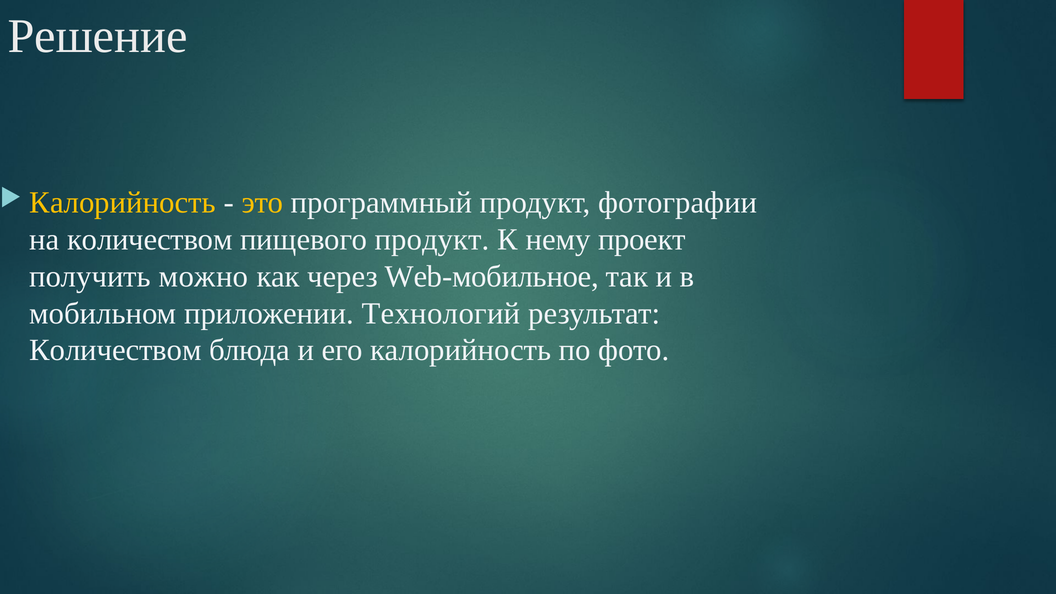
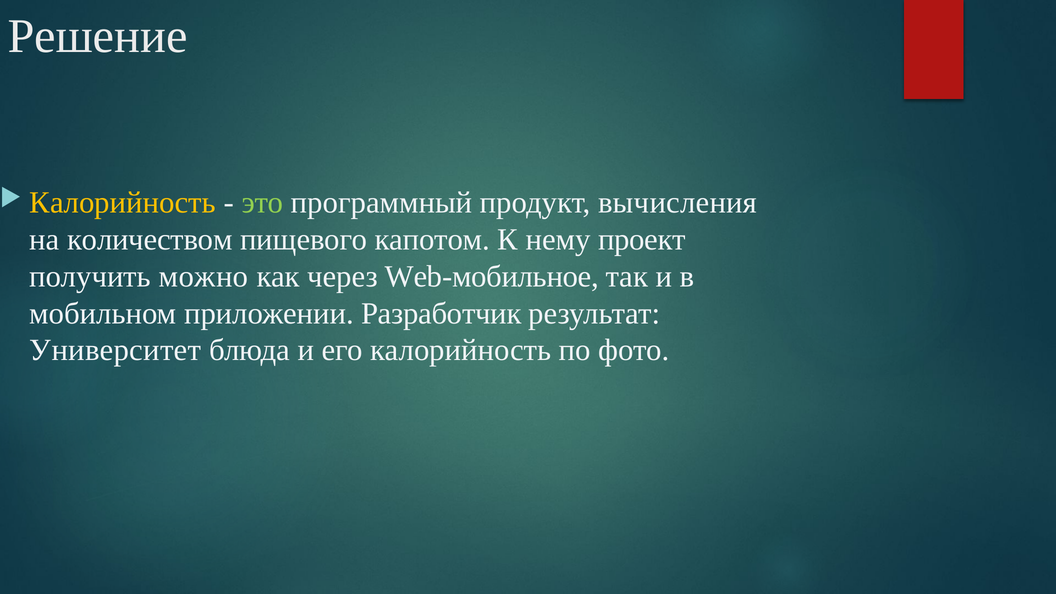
это colour: yellow -> light green (263, 203)
фотографии: фотографии -> вычисления (678, 203)
пищевого продукт: продукт -> капотом (432, 240)
Технологий: Технологий -> Разработчик (441, 313)
Количеством: Количеством -> Университет (115, 350)
